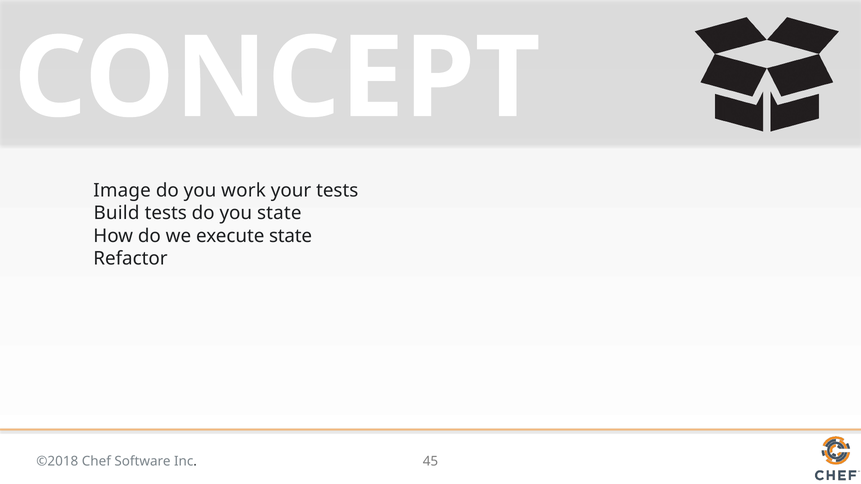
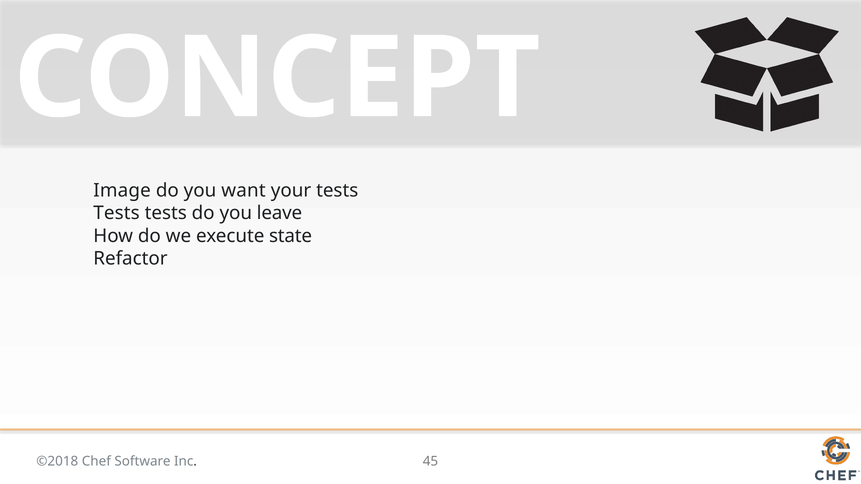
work: work -> want (244, 191)
Build: Build -> Tests (117, 213)
you state: state -> leave (279, 213)
